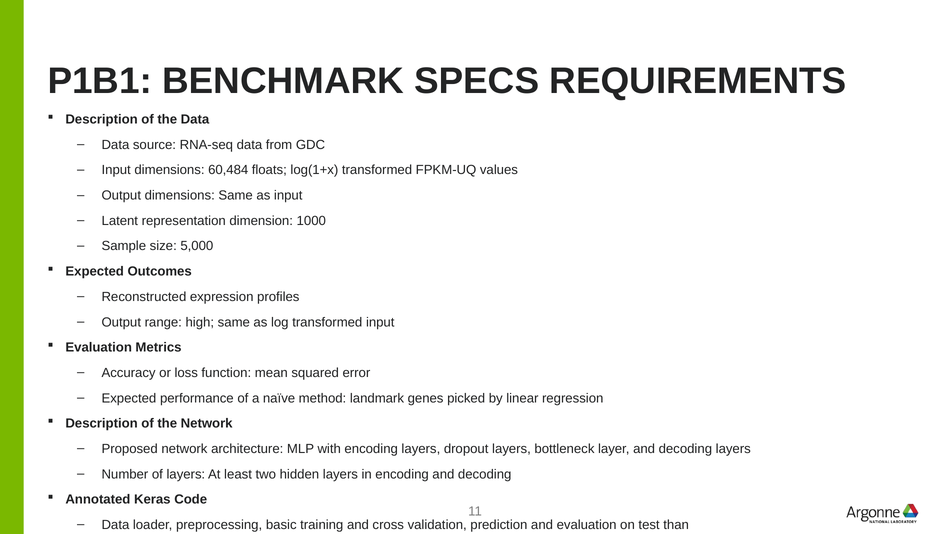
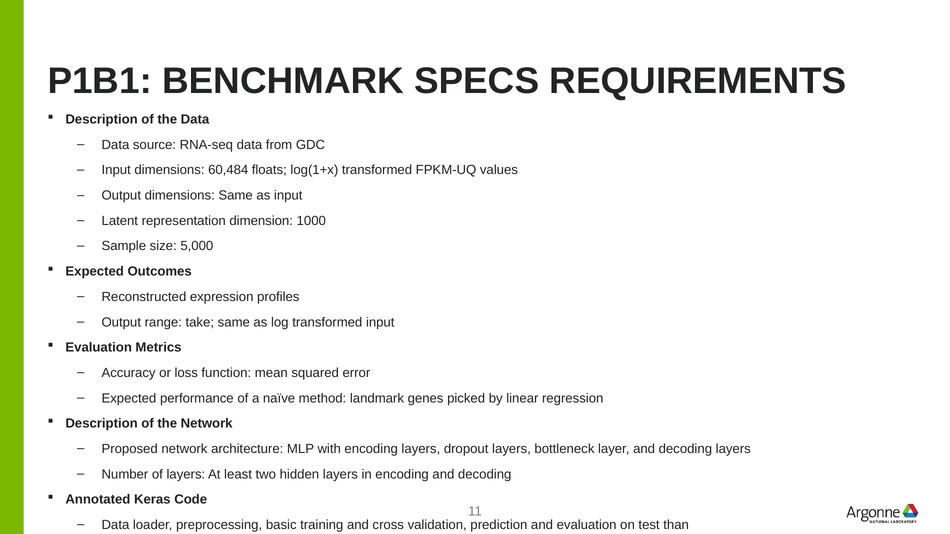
high: high -> take (200, 322)
